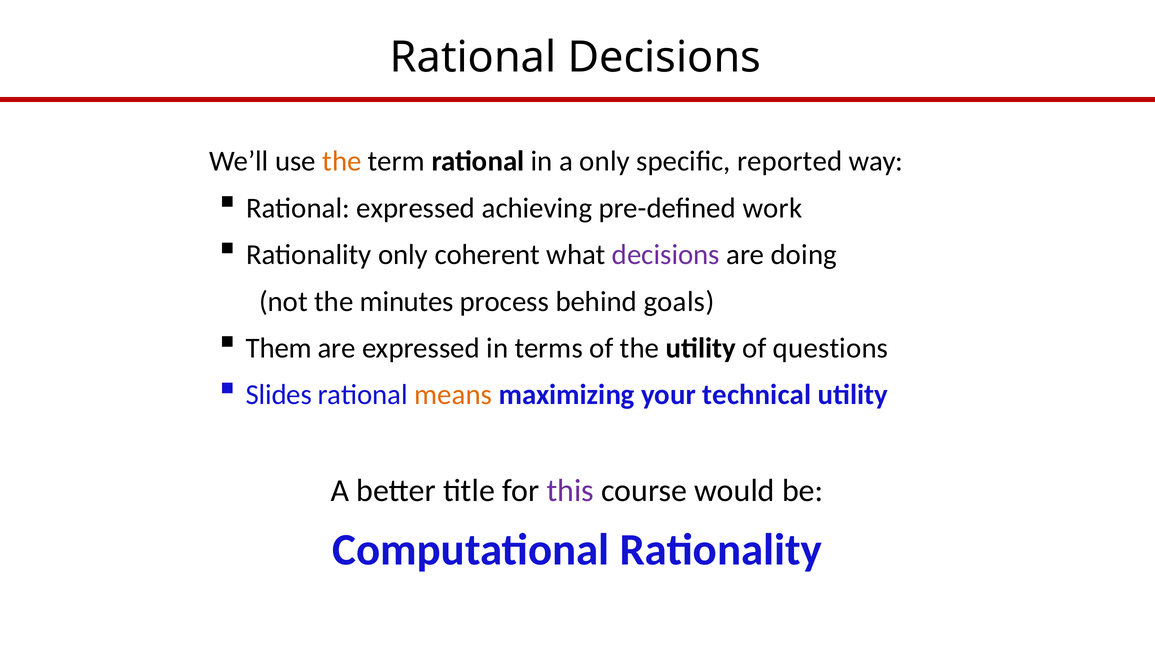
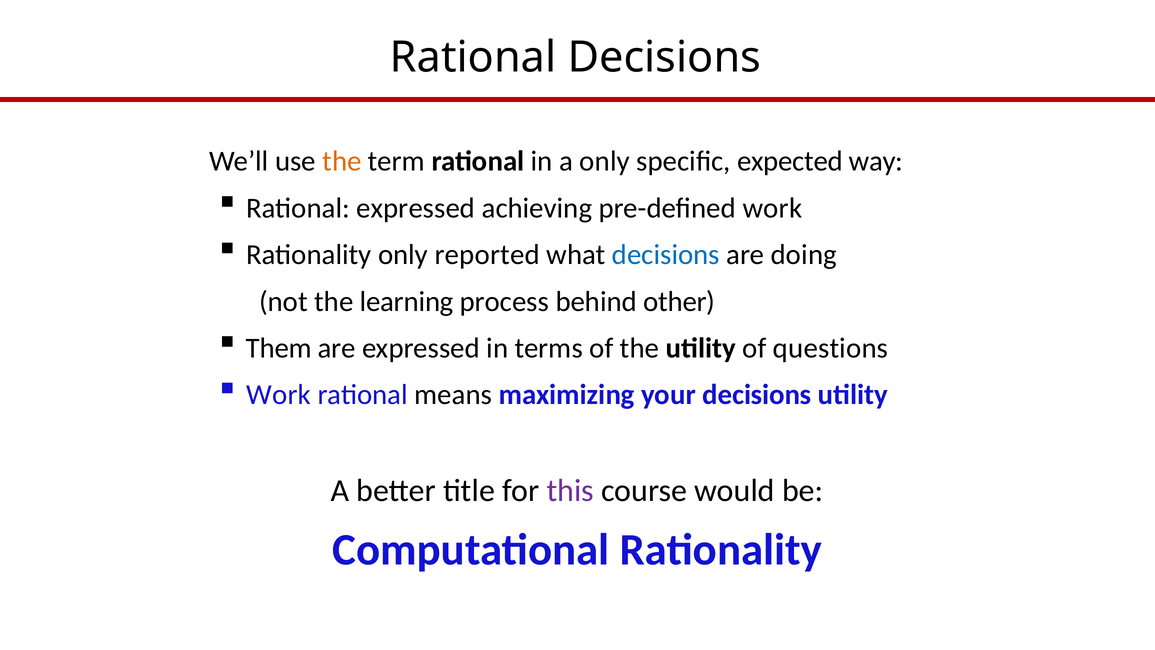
reported: reported -> expected (790, 161)
coherent: coherent -> reported (487, 255)
decisions colour: purple -> blue (666, 255)
minutes: minutes -> learning (407, 301)
goals: goals -> other (679, 301)
Slides: Slides -> Work (279, 395)
means colour: orange -> black (453, 395)
your technical: technical -> decisions (757, 395)
